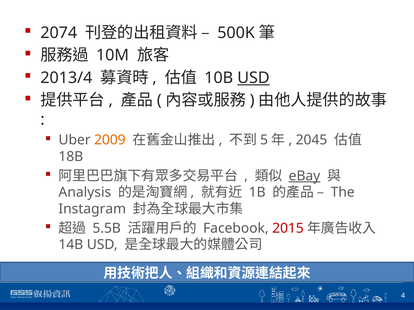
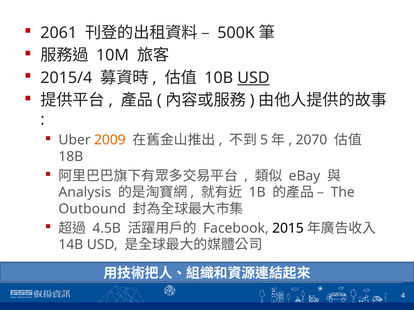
2074: 2074 -> 2061 (59, 33)
2013/4: 2013/4 -> 2015/4 (66, 78)
2045: 2045 -> 2070 (311, 140)
eBay underline: present -> none (305, 176)
Instagram: Instagram -> Outbound (92, 209)
5.5B: 5.5B -> 4.5B (107, 229)
2015 colour: red -> black (288, 229)
